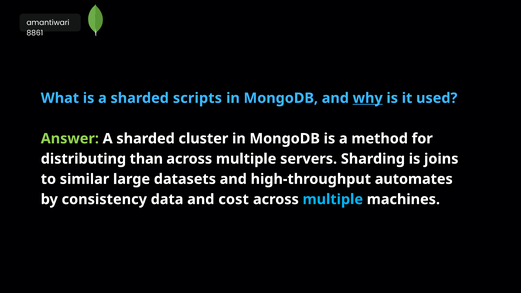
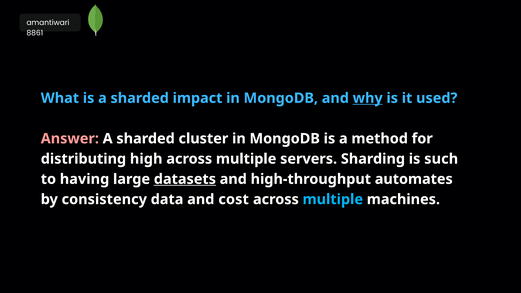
scripts: scripts -> impact (198, 98)
Answer colour: light green -> pink (70, 139)
than: than -> high (146, 159)
joins: joins -> such (441, 159)
similar: similar -> having (85, 179)
datasets underline: none -> present (185, 179)
